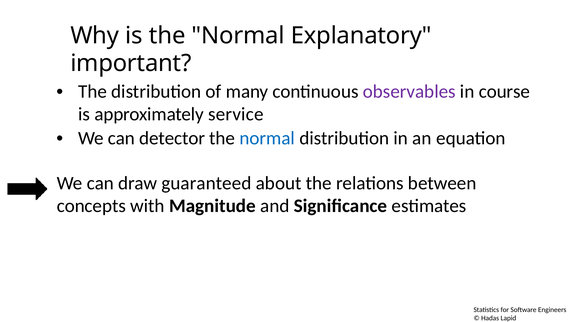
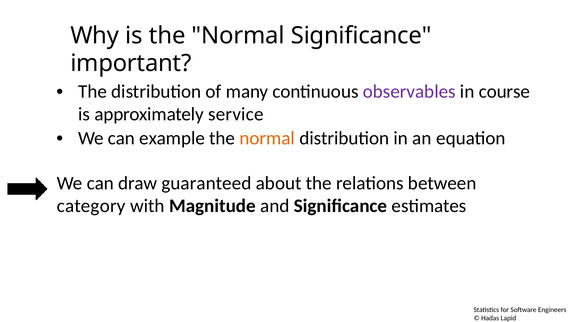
Normal Explanatory: Explanatory -> Significance (361, 36)
detector: detector -> example (172, 138)
normal colour: blue -> orange (267, 138)
concepts: concepts -> category (91, 206)
